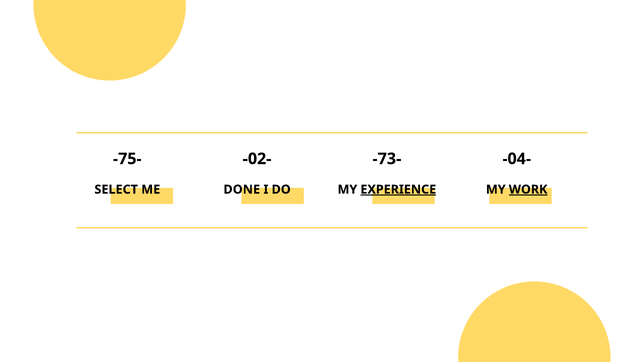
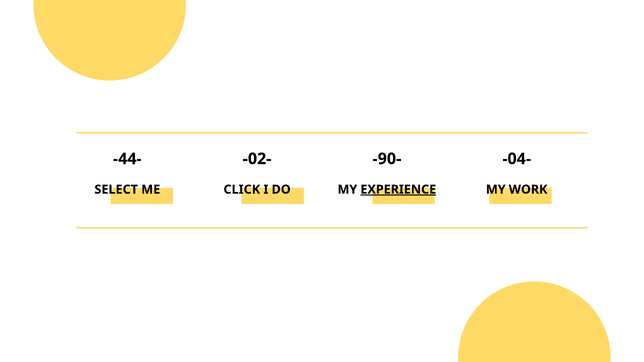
-75-: -75- -> -44- (127, 159)
-73-: -73- -> -90- (387, 159)
DONE: DONE -> CLICK (242, 190)
WORK underline: present -> none (528, 190)
